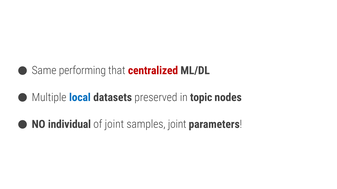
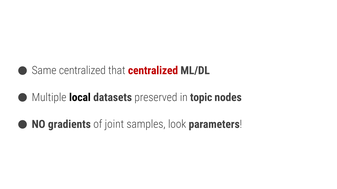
Same performing: performing -> centralized (82, 71)
local colour: blue -> black (80, 98)
individual: individual -> gradients (69, 125)
samples joint: joint -> look (177, 125)
